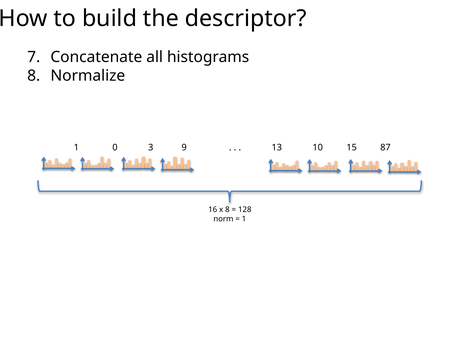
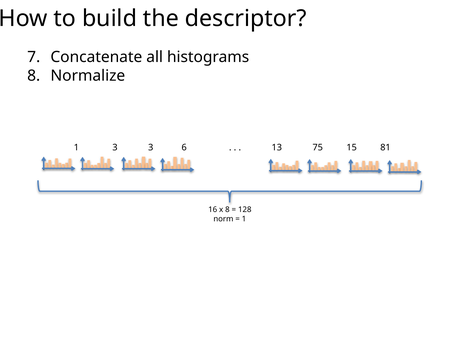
1 0: 0 -> 3 (115, 148)
9: 9 -> 6 (184, 148)
10: 10 -> 75 (318, 148)
87: 87 -> 81 (385, 148)
